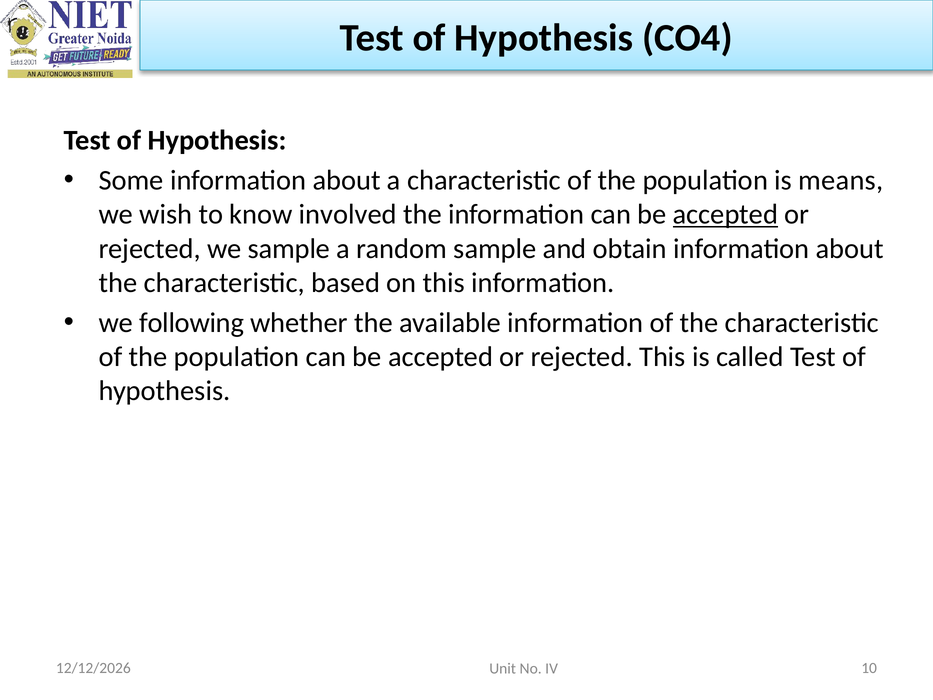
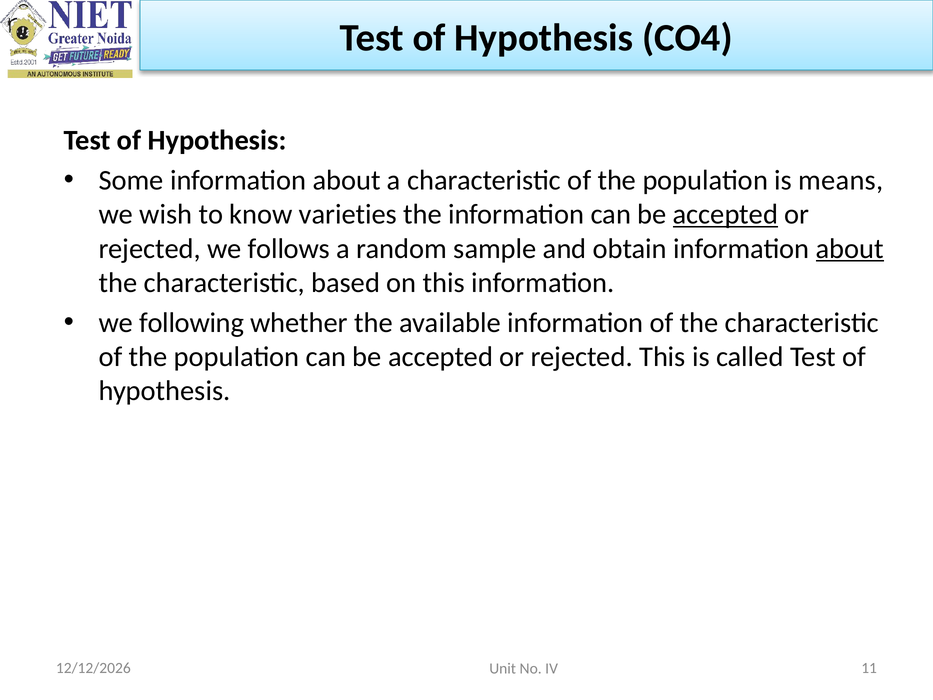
involved: involved -> varieties (348, 214)
we sample: sample -> follows (289, 249)
about underline: none -> present (850, 249)
10: 10 -> 11 (869, 668)
